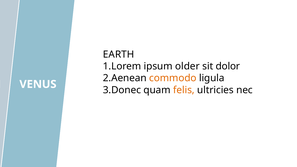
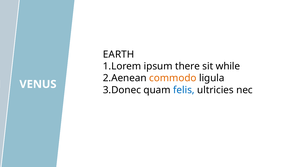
older: older -> there (187, 66)
sit dolor: dolor -> while (228, 66)
felis colour: orange -> blue (184, 90)
